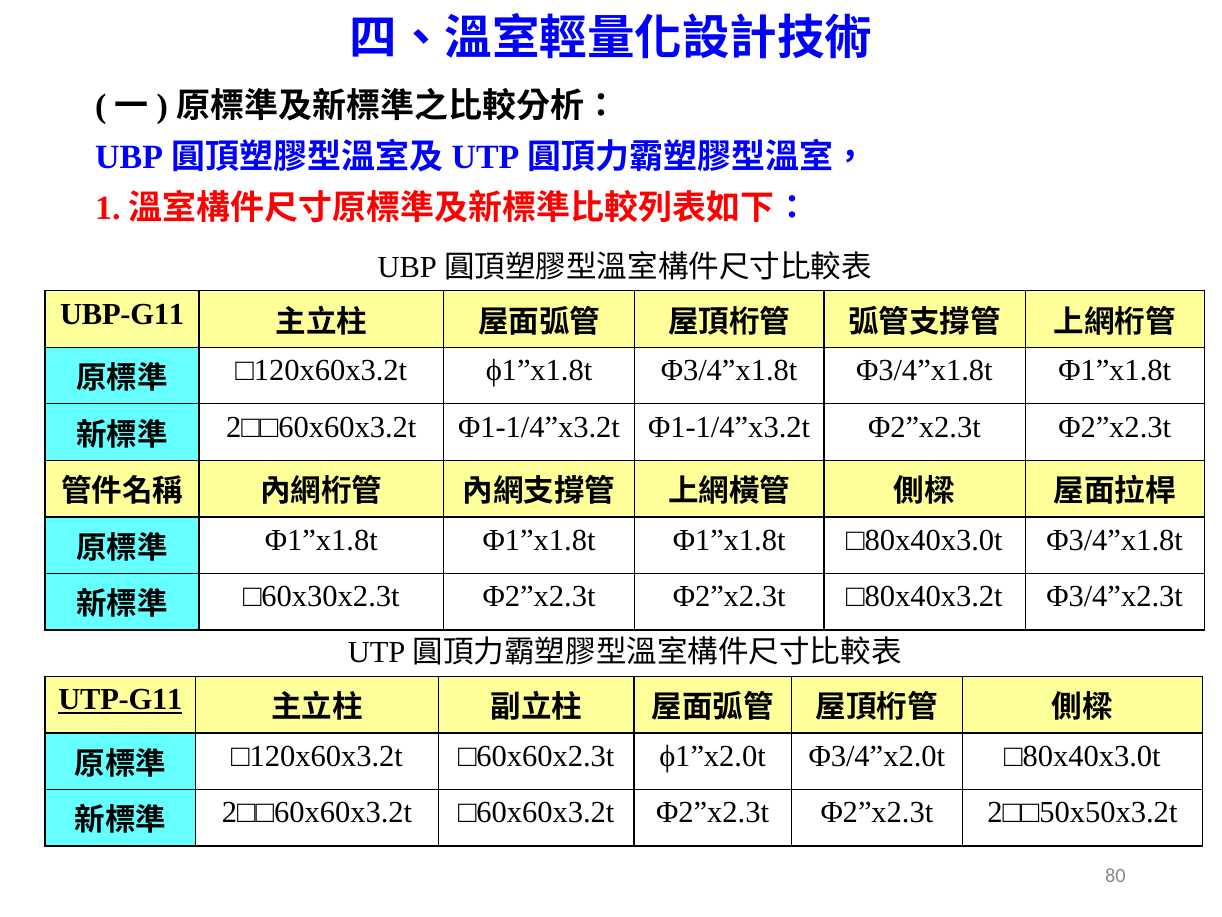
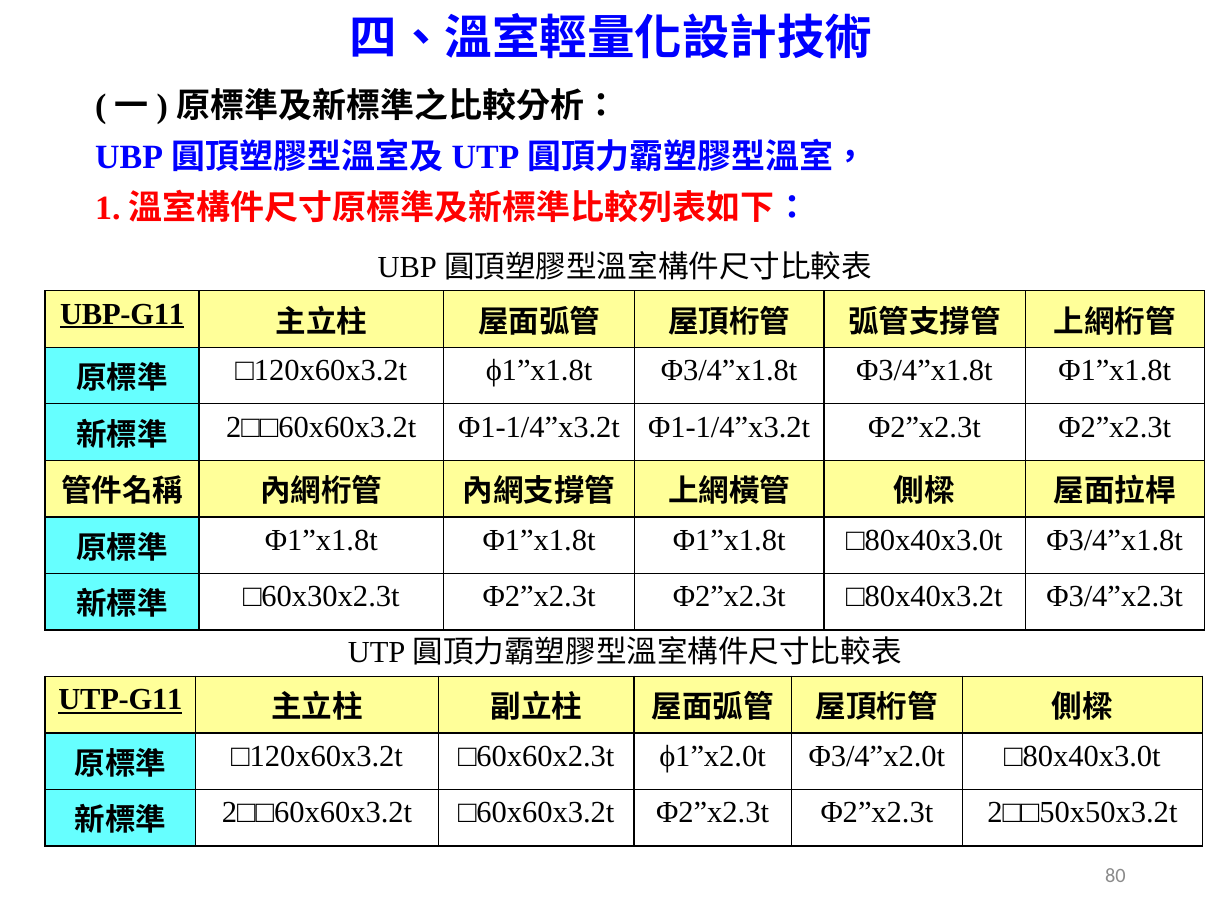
UBP-G11 underline: none -> present (122, 314)
